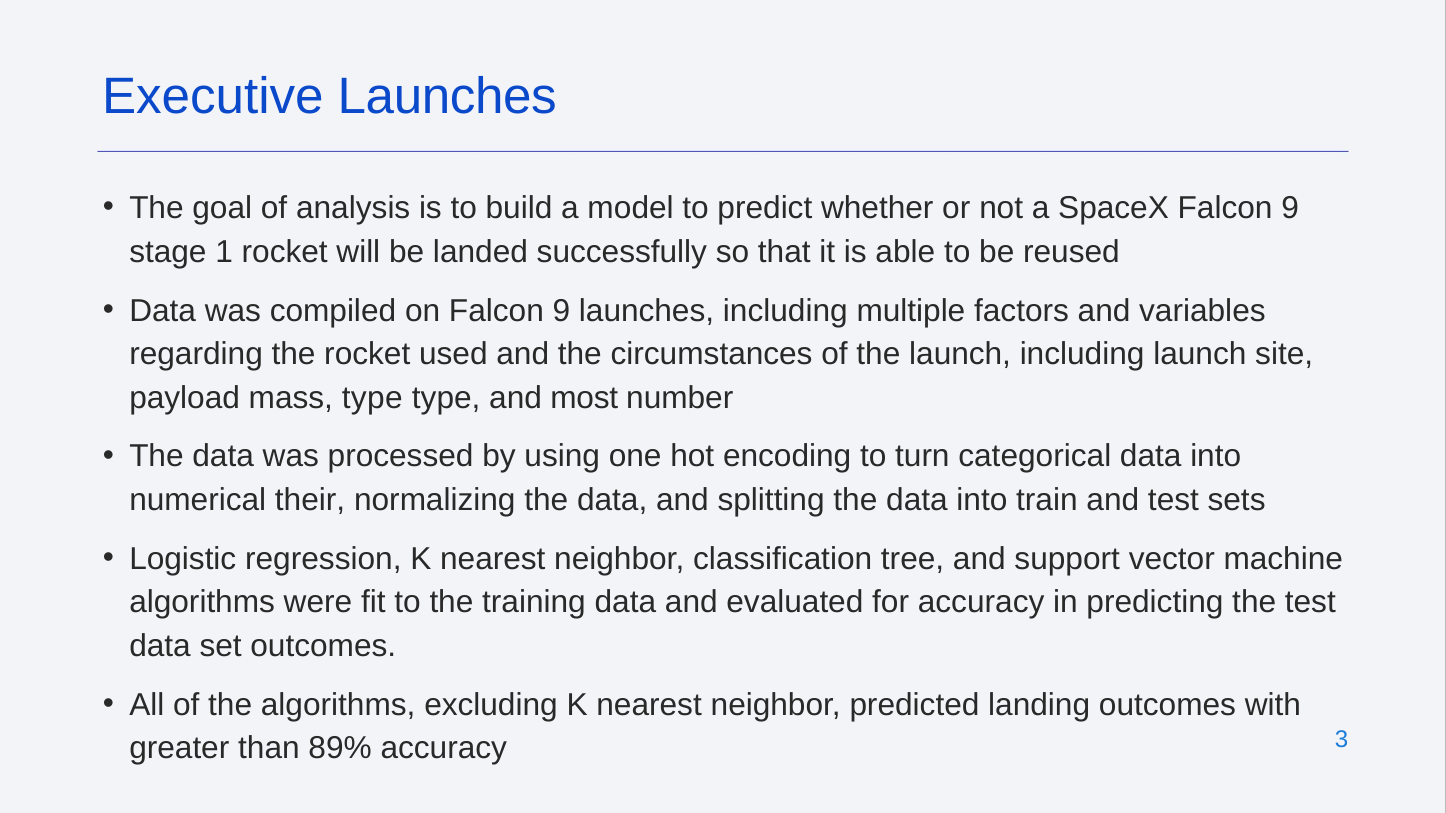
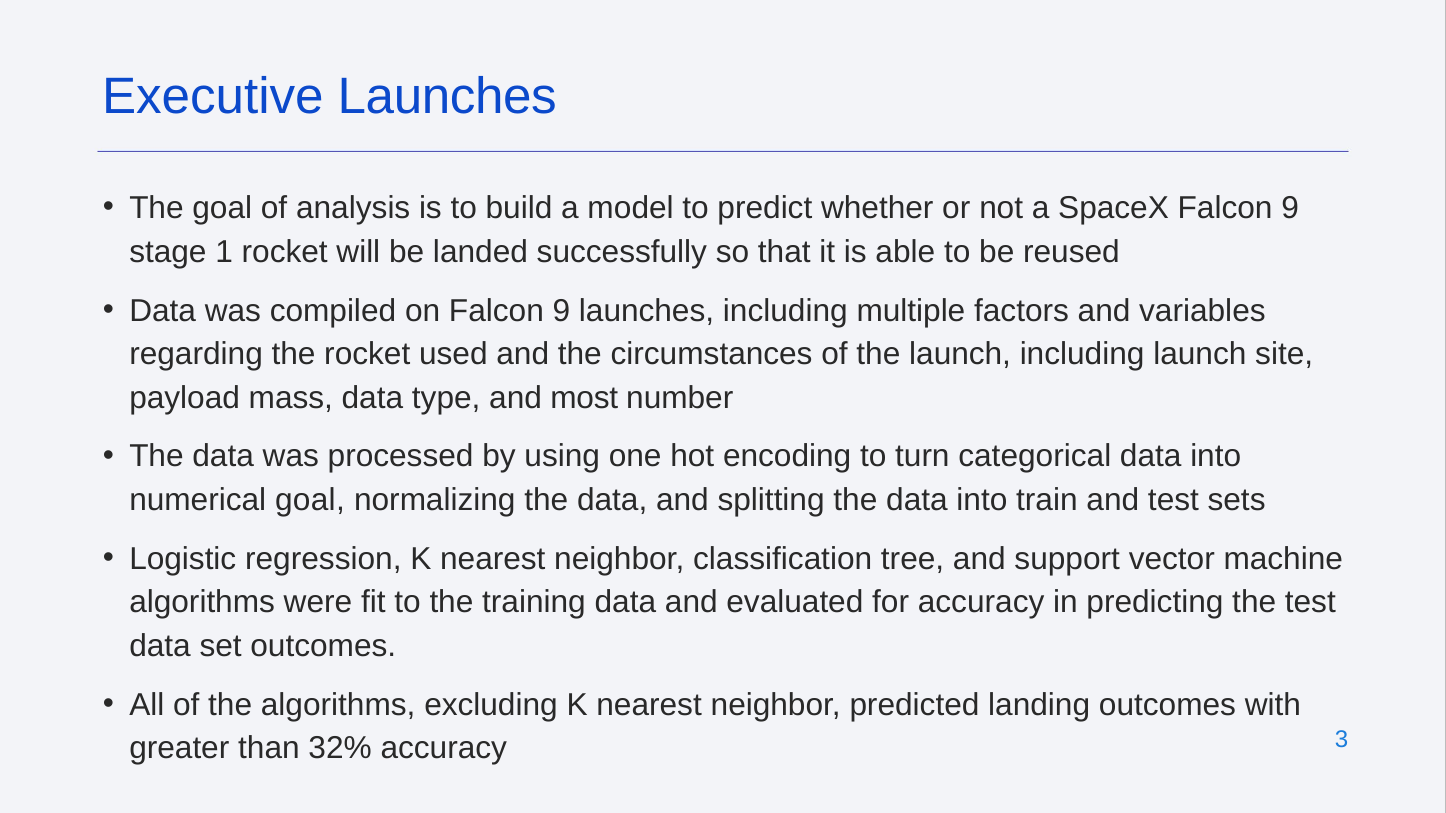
mass type: type -> data (372, 398)
numerical their: their -> goal (310, 500)
89%: 89% -> 32% (340, 749)
